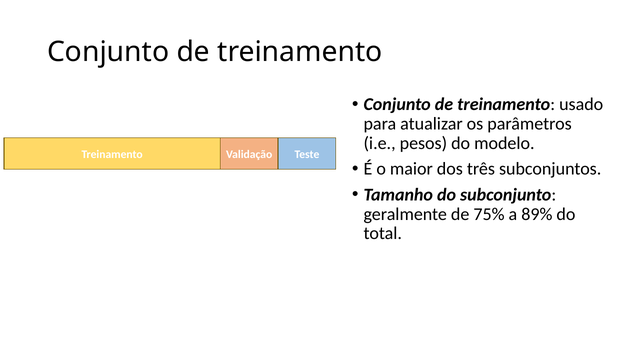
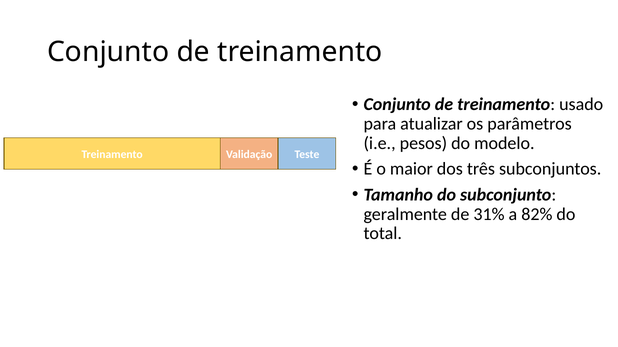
75%: 75% -> 31% (489, 215)
89%: 89% -> 82% (537, 215)
